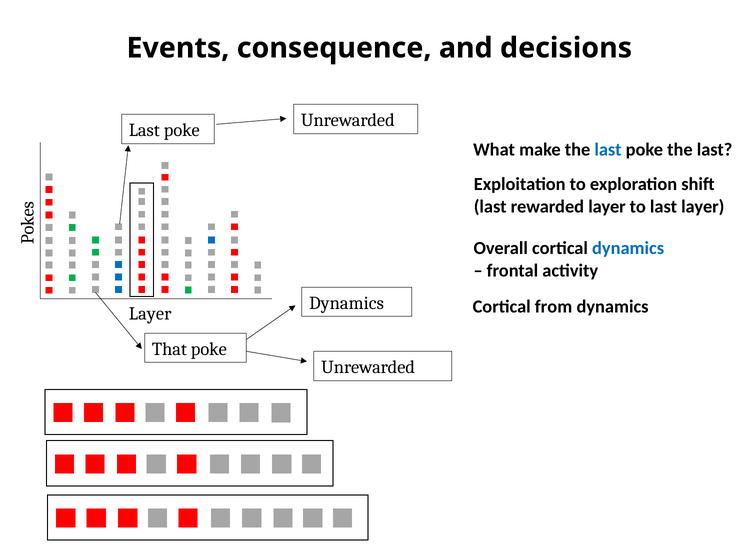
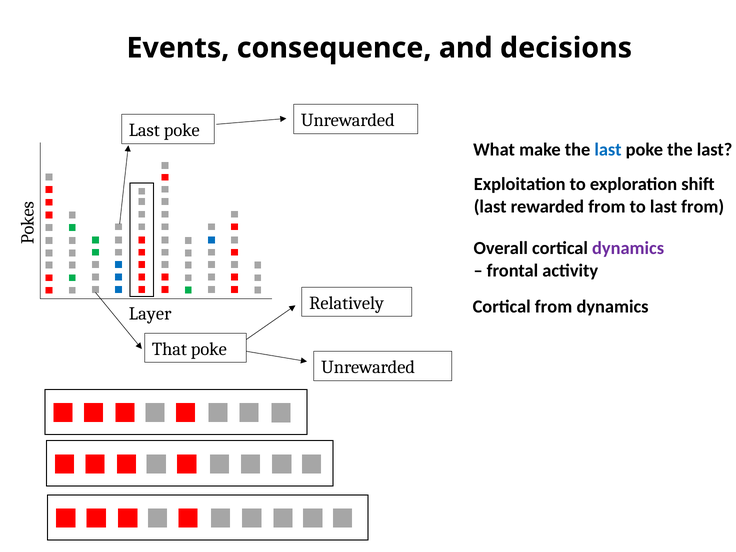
rewarded layer: layer -> from (607, 206)
last layer: layer -> from (703, 206)
dynamics colour: blue -> purple (628, 248)
Dynamics: Dynamics -> Relatively (347, 303)
